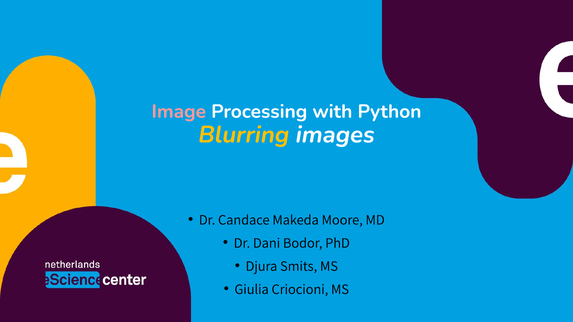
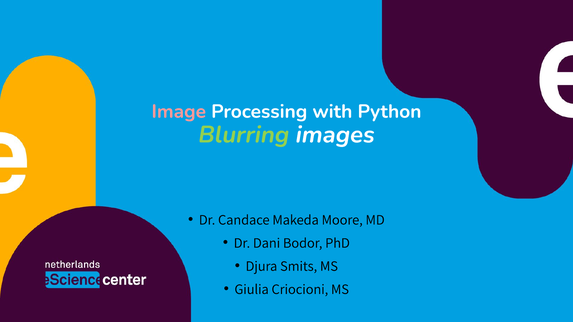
Blurring colour: yellow -> light green (244, 135)
